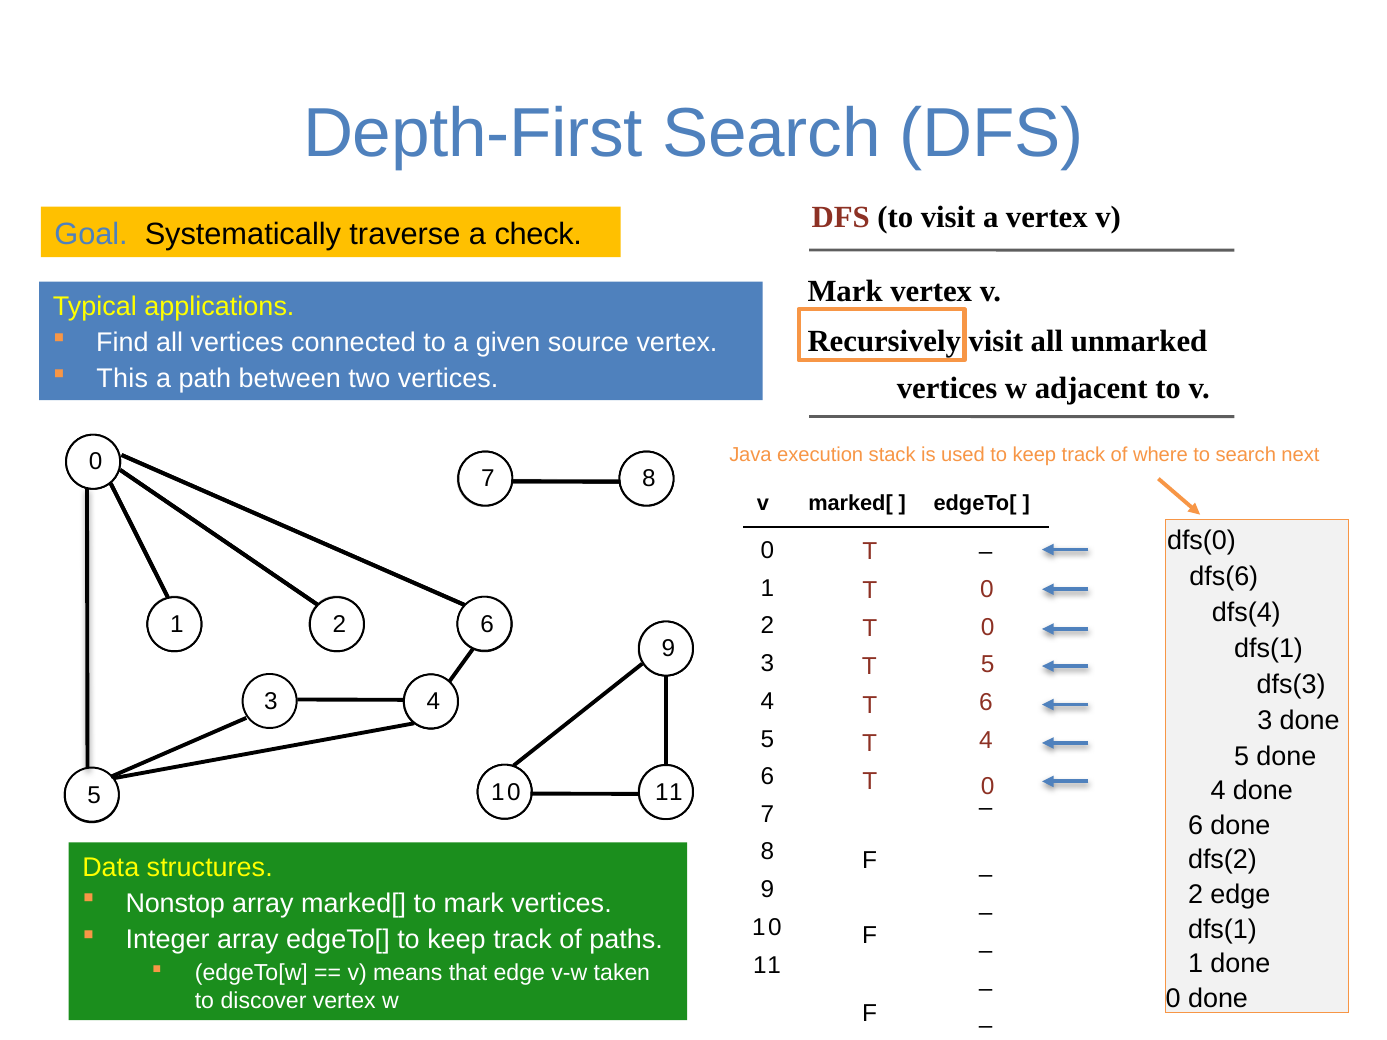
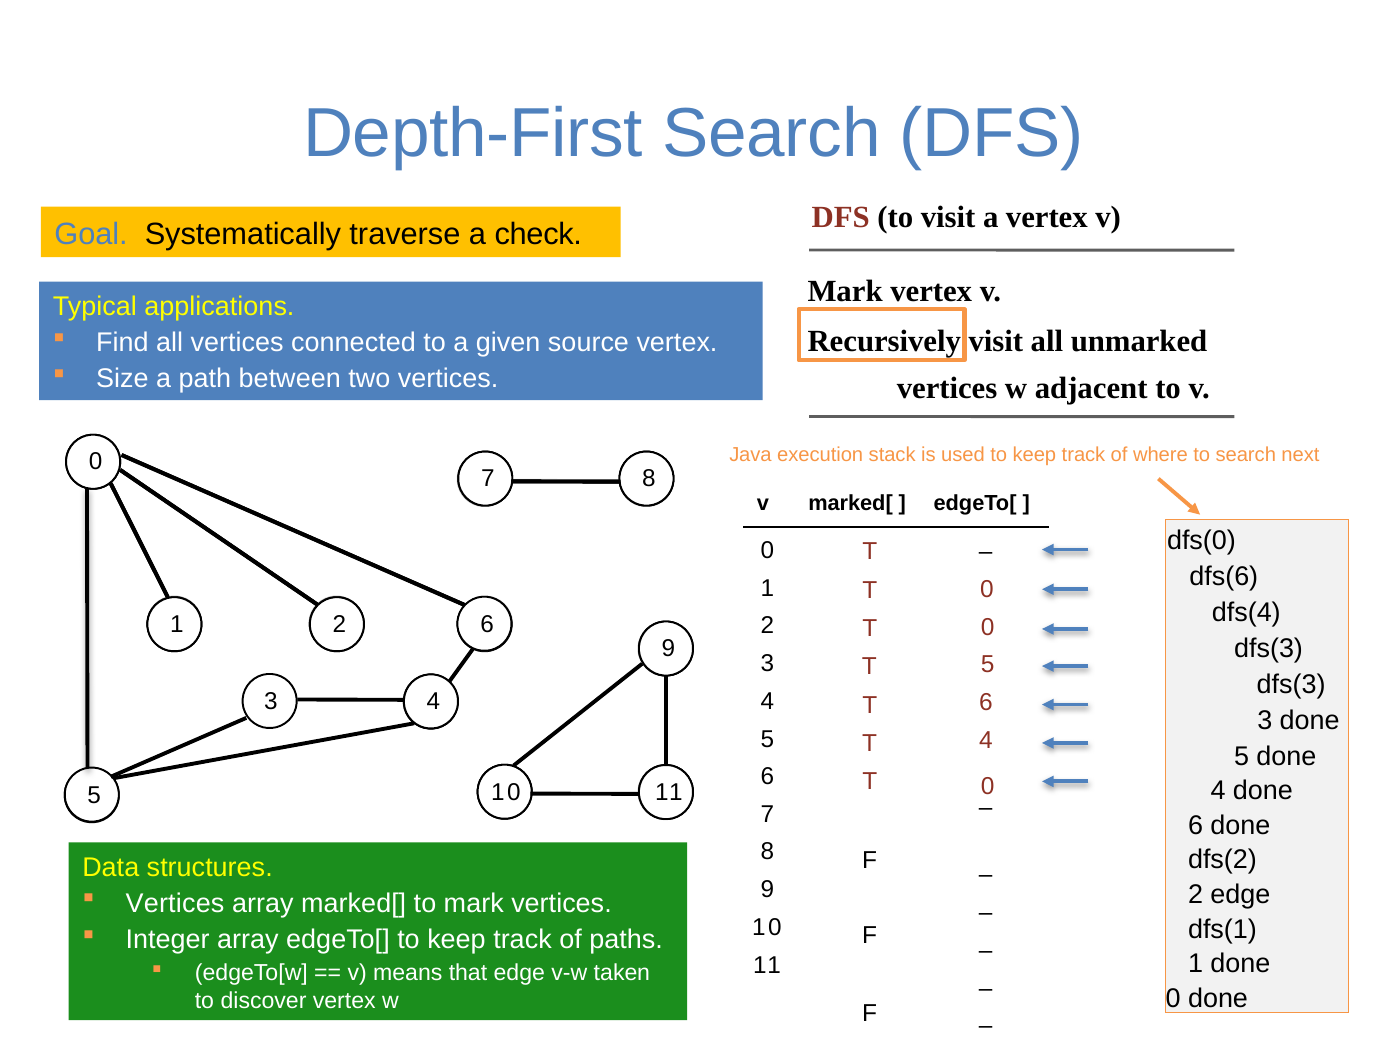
This: This -> Size (122, 379)
dfs(1: dfs(1 -> dfs(3 (1269, 649)
Nonstop: Nonstop -> Vertices (175, 904)
